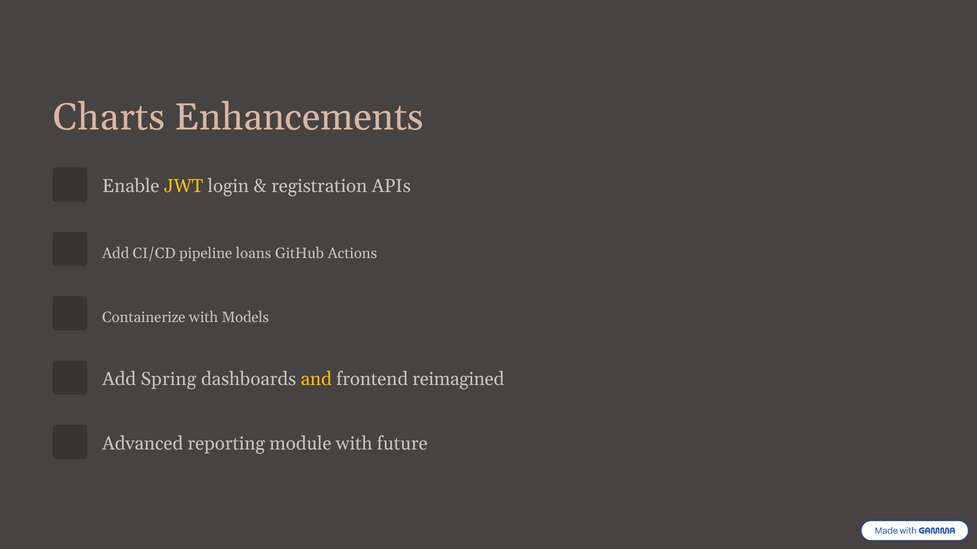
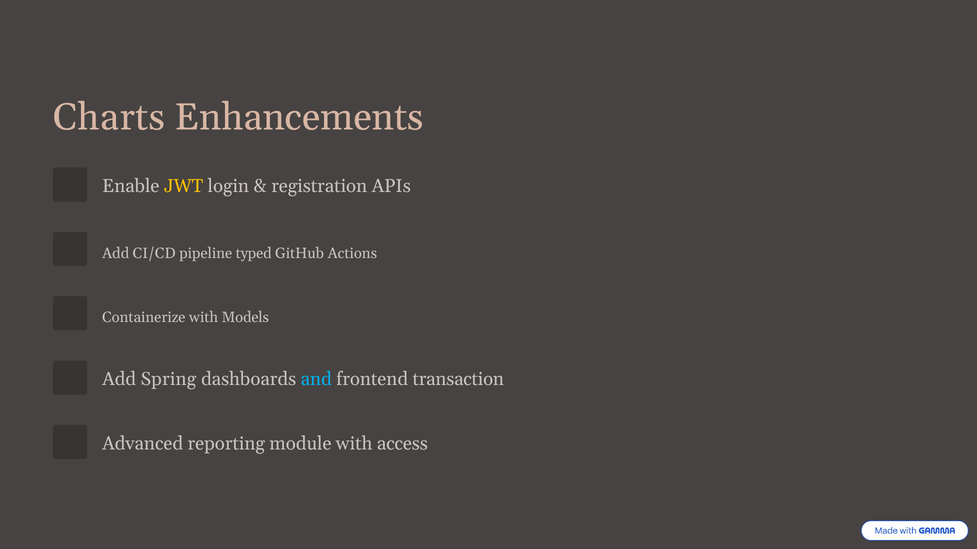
loans: loans -> typed (254, 253)
and colour: yellow -> light blue (316, 380)
reimagined: reimagined -> transaction (458, 380)
future: future -> access (402, 444)
